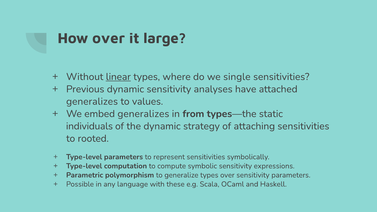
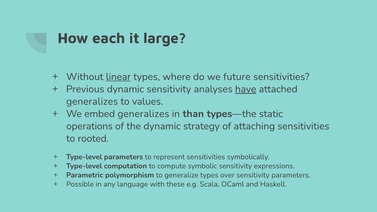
How over: over -> each (109, 38)
single: single -> future (237, 77)
have underline: none -> present (246, 89)
from: from -> than (193, 114)
individuals: individuals -> operations (89, 126)
